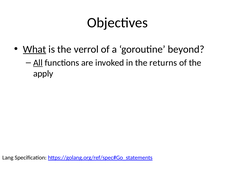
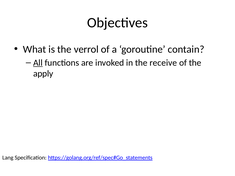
What underline: present -> none (35, 49)
beyond: beyond -> contain (186, 49)
returns: returns -> receive (163, 63)
